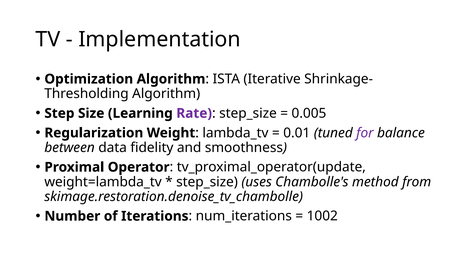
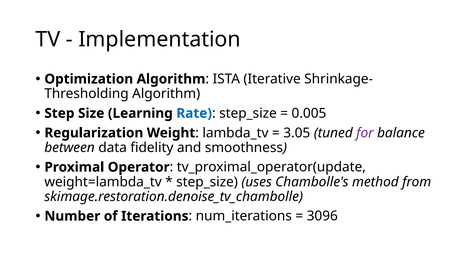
Rate colour: purple -> blue (194, 113)
0.01: 0.01 -> 3.05 (297, 133)
1002: 1002 -> 3096 (322, 216)
